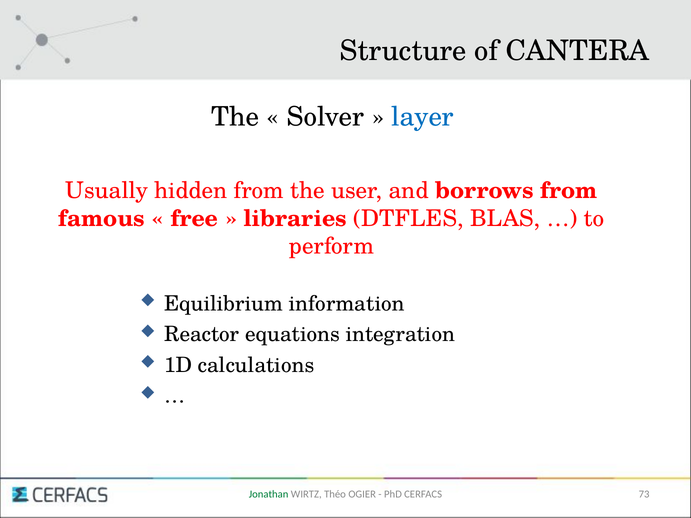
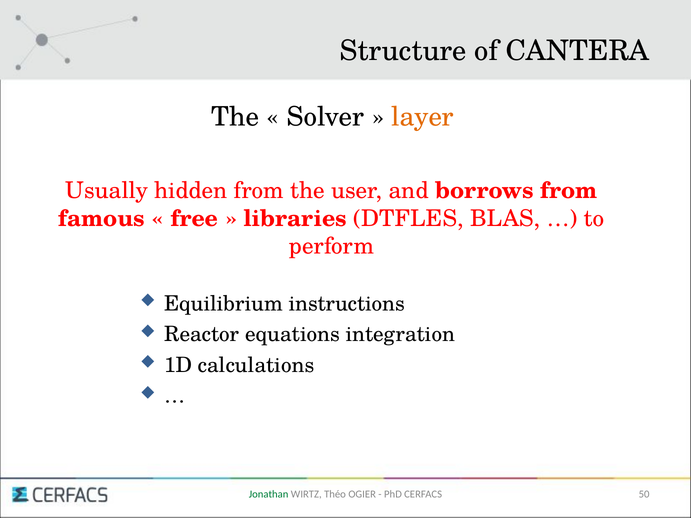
layer colour: blue -> orange (423, 117)
information: information -> instructions (347, 304)
73: 73 -> 50 (644, 495)
